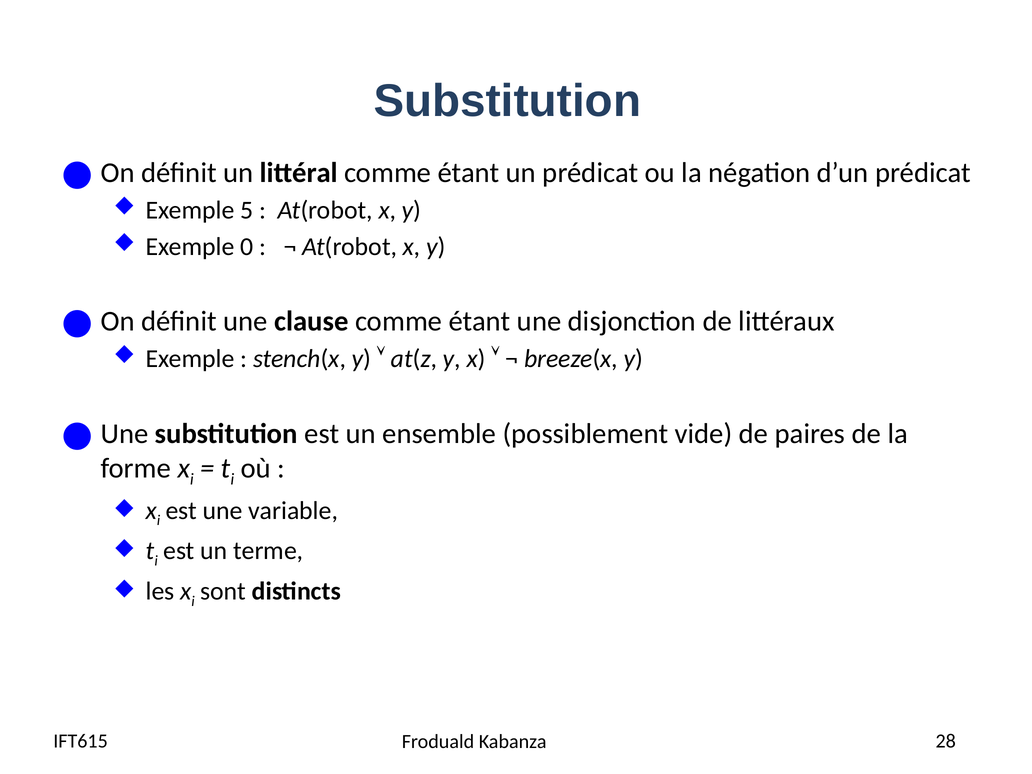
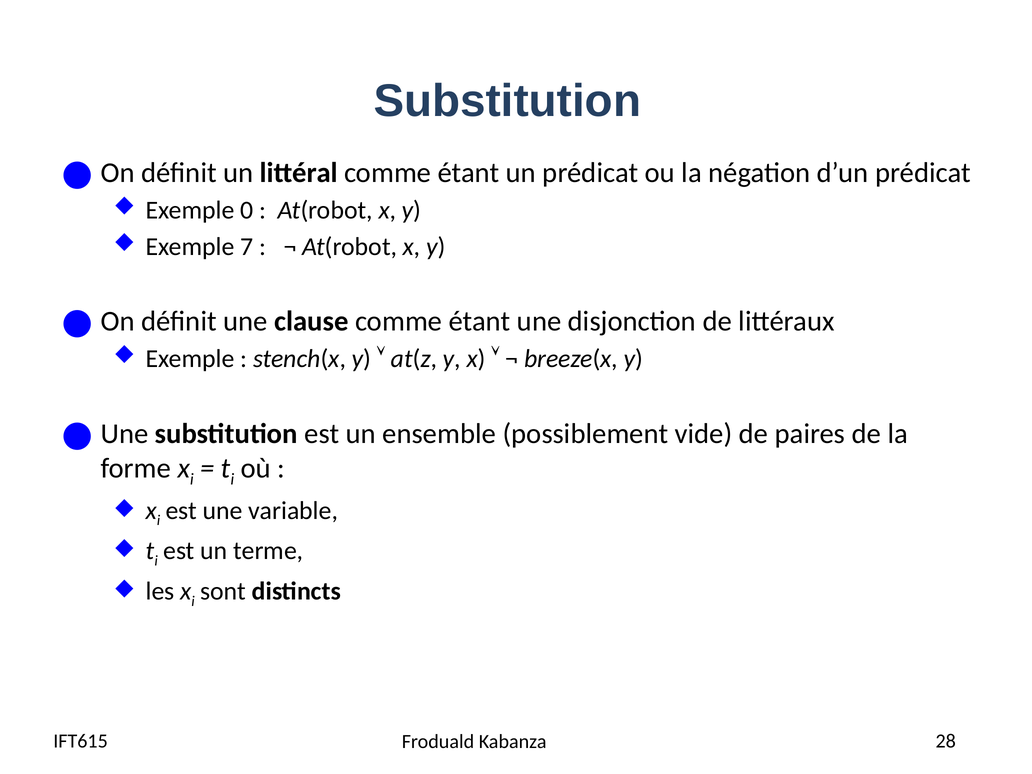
5: 5 -> 0 (247, 210)
0: 0 -> 7 (247, 247)
